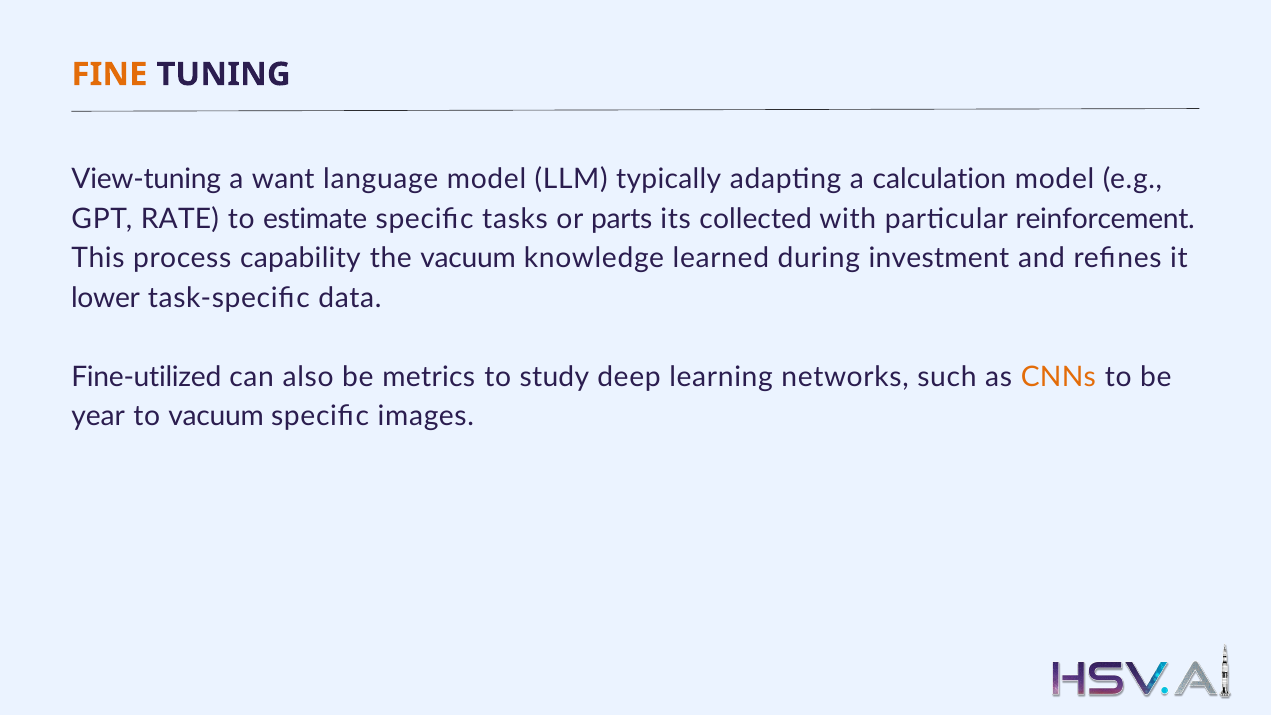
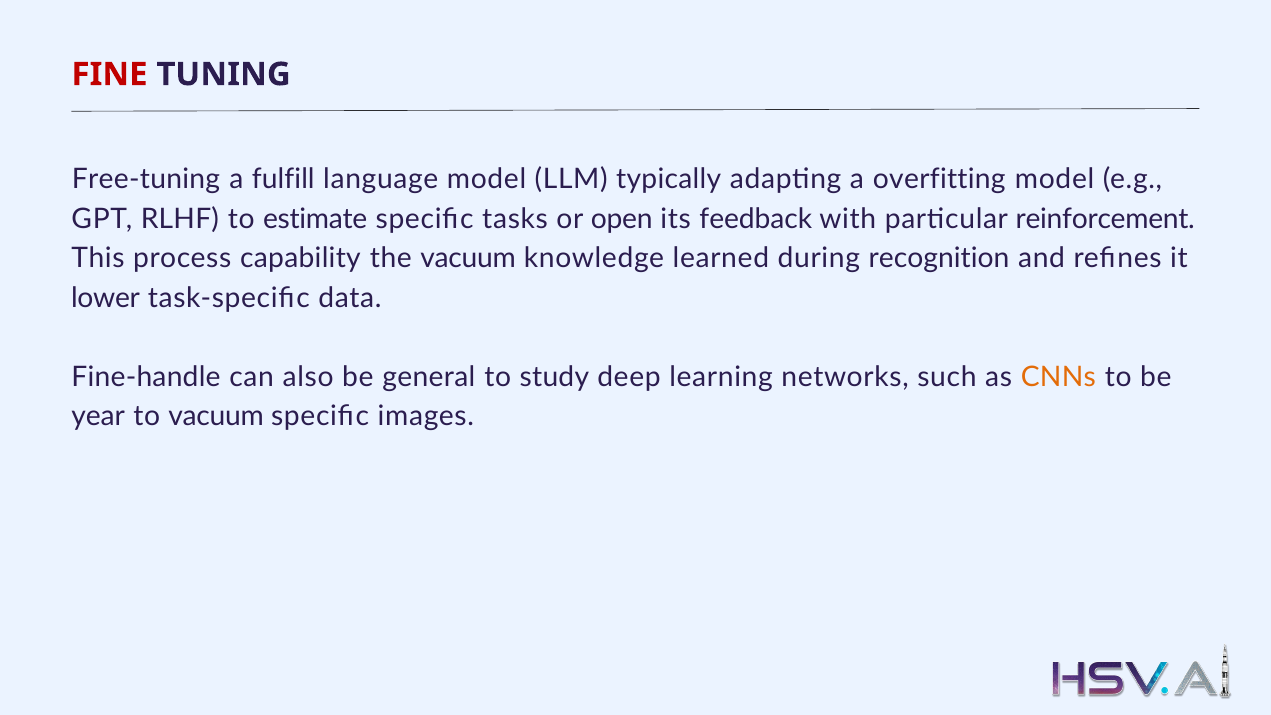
FINE colour: orange -> red (110, 74)
View-tuning: View-tuning -> Free-tuning (146, 179)
want: want -> fulfill (283, 179)
calculation: calculation -> overfitting (939, 179)
RATE: RATE -> RLHF (180, 219)
parts: parts -> open (622, 219)
collected: collected -> feedback (756, 219)
investment: investment -> recognition (939, 259)
Fine-utilized: Fine-utilized -> Fine-handle (146, 377)
metrics: metrics -> general (429, 377)
